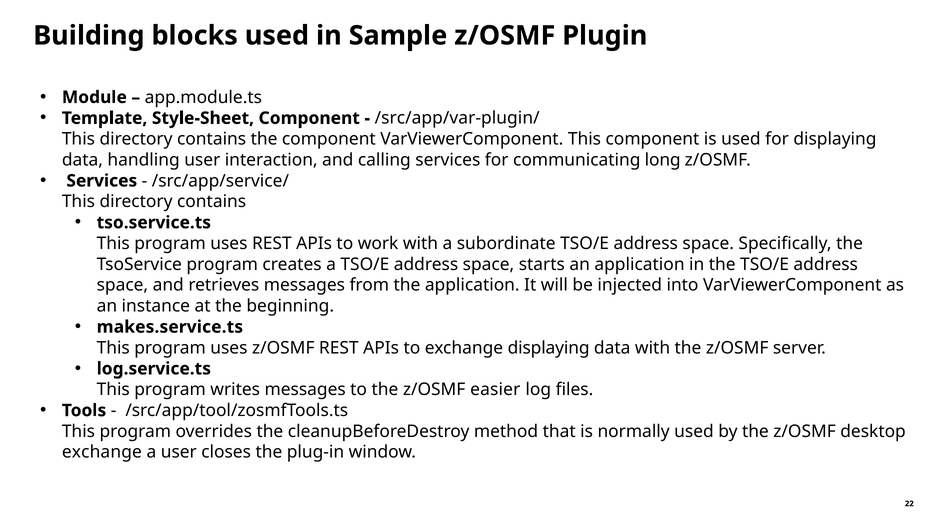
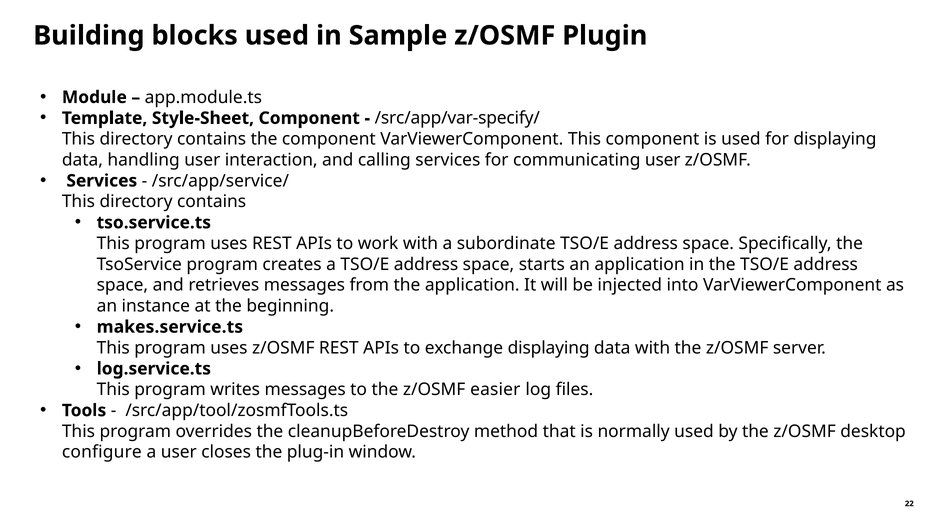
/src/app/var-plugin/: /src/app/var-plugin/ -> /src/app/var-specify/ (457, 118)
communicating long: long -> user (663, 160)
exchange: exchange -> configure (102, 452)
